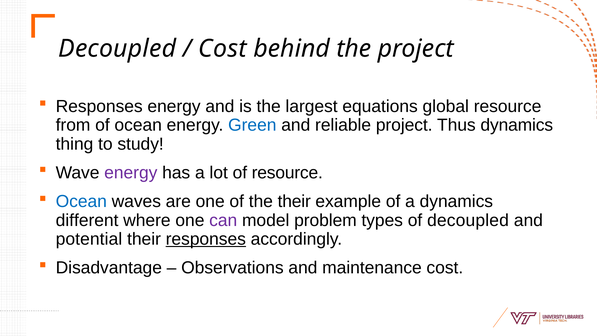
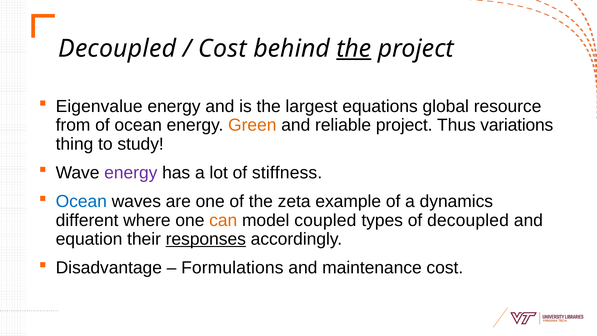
the underline: none -> present (354, 48)
Responses: Responses -> Eigenvalue (99, 106)
Green colour: blue -> orange (252, 125)
Thus dynamics: dynamics -> variations (517, 125)
of resource: resource -> stiffness (287, 173)
the their: their -> zeta (294, 201)
can colour: purple -> orange (223, 220)
problem: problem -> coupled (325, 220)
potential: potential -> equation (89, 239)
Observations: Observations -> Formulations (232, 268)
